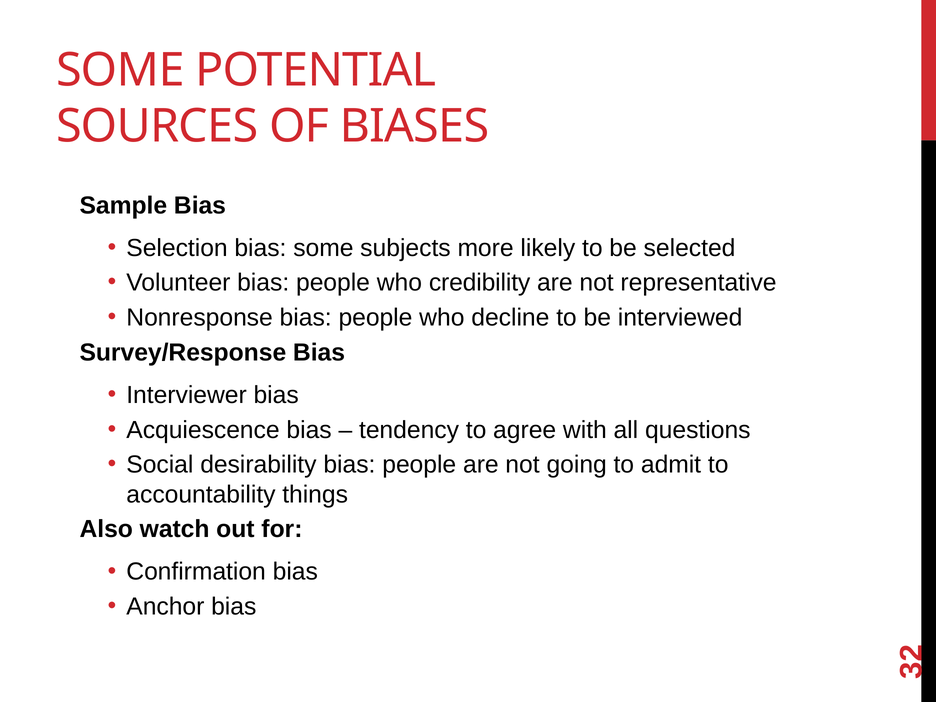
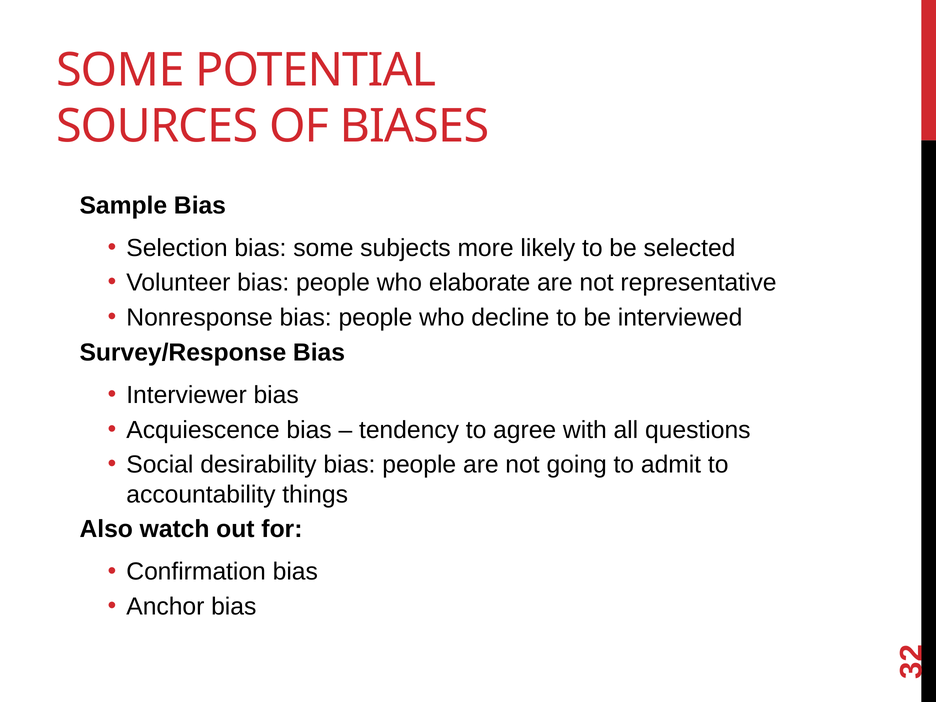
credibility: credibility -> elaborate (480, 283)
